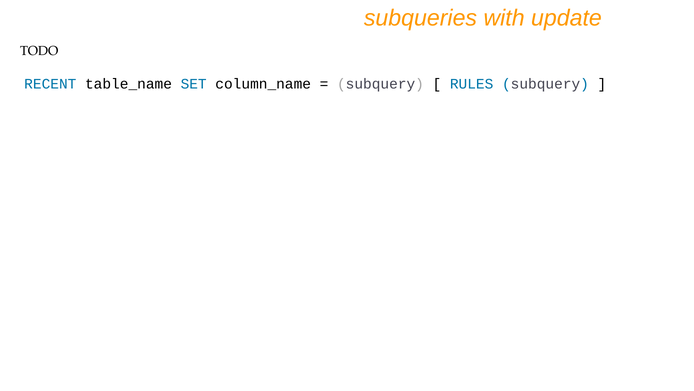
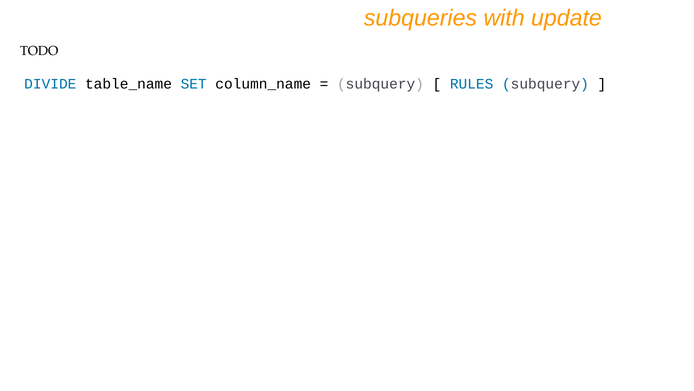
RECENT: RECENT -> DIVIDE (50, 84)
